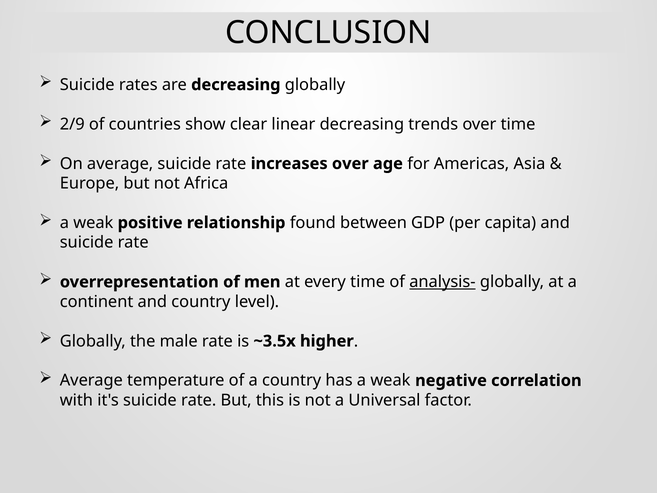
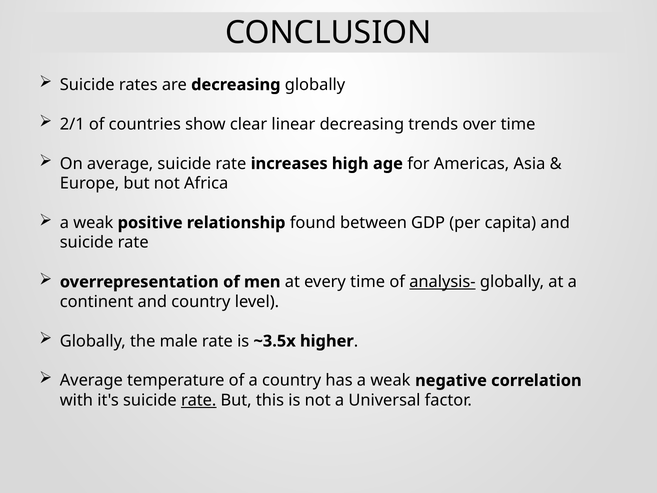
2/9: 2/9 -> 2/1 (72, 124)
increases over: over -> high (350, 164)
rate underline: none -> present (199, 400)
